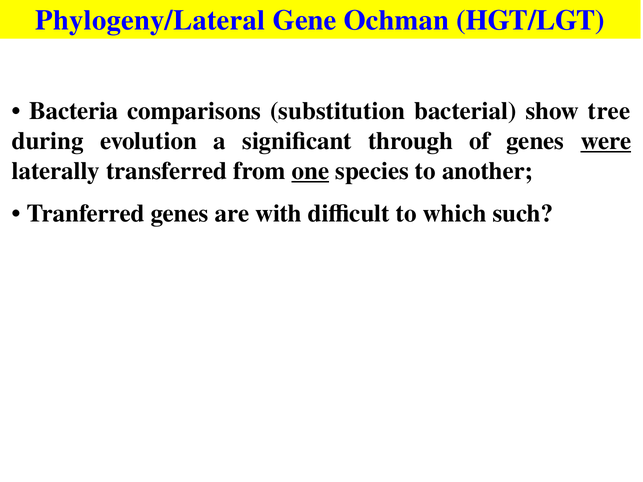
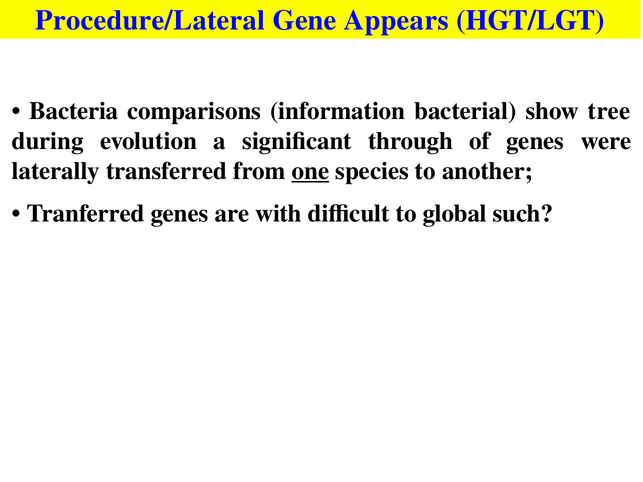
Phylogeny/Lateral: Phylogeny/Lateral -> Procedure/Lateral (150, 20)
Ochman: Ochman -> Appears (396, 20)
substitution: substitution -> information (338, 111)
were underline: present -> none (606, 141)
which: which -> global (455, 214)
